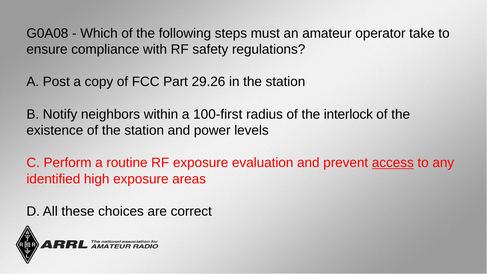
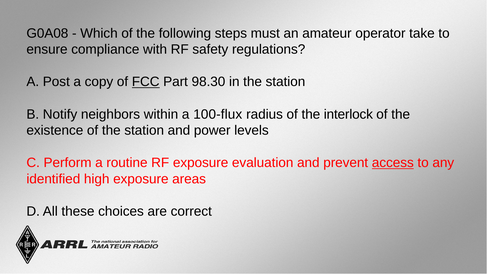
FCC underline: none -> present (146, 82)
29.26: 29.26 -> 98.30 (208, 82)
100-first: 100-first -> 100-flux (218, 114)
